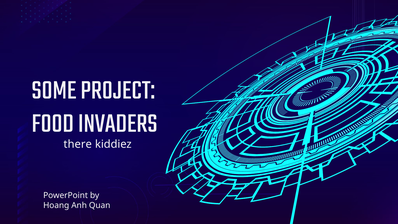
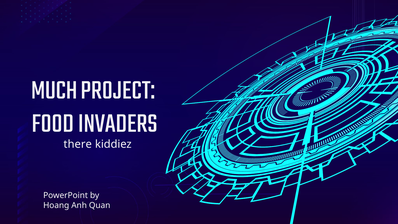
SOME: SOME -> MUCH (54, 89)
